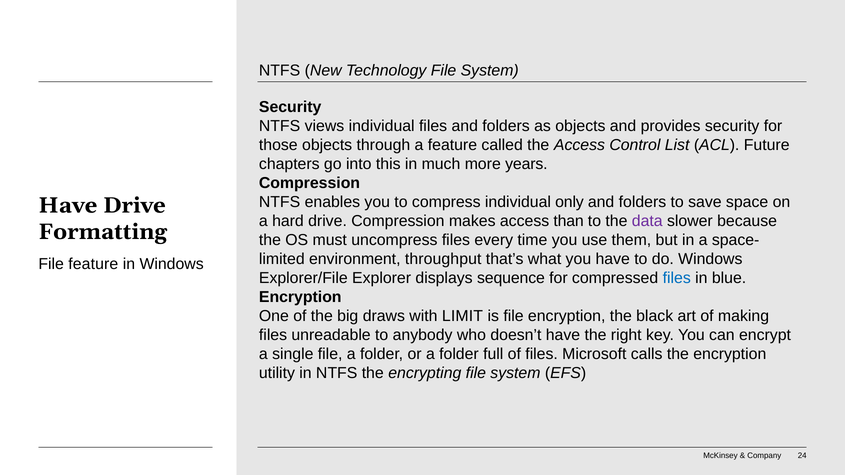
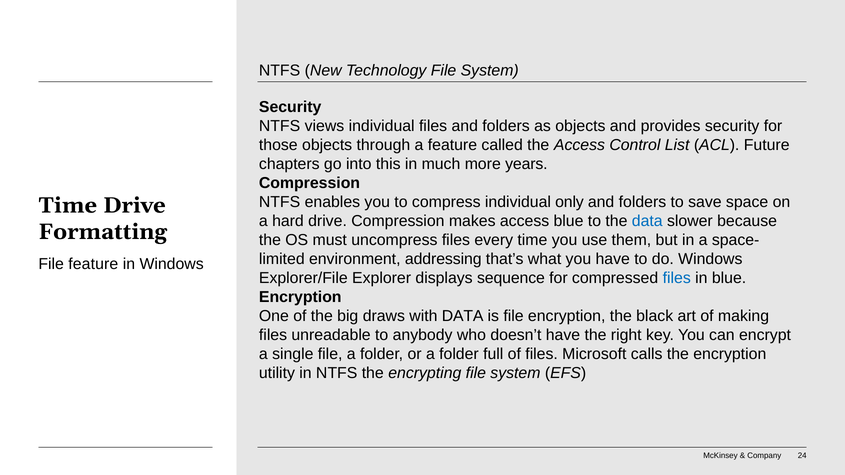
Have: Have -> Time (68, 205)
access than: than -> blue (569, 221)
data colour: purple -> blue (647, 221)
throughput: throughput -> addressing (443, 259)
with LIMIT: LIMIT -> DATA (463, 316)
